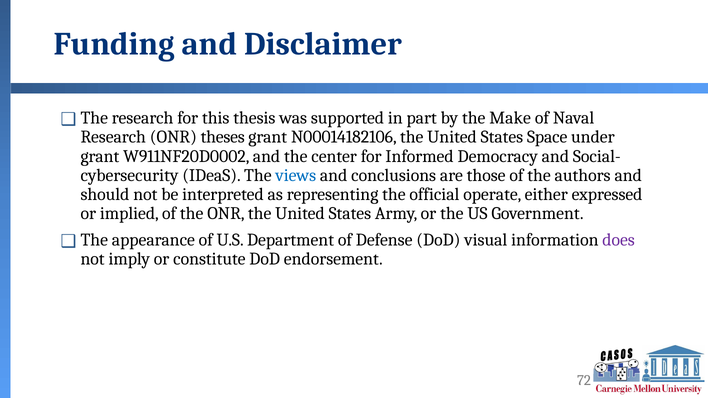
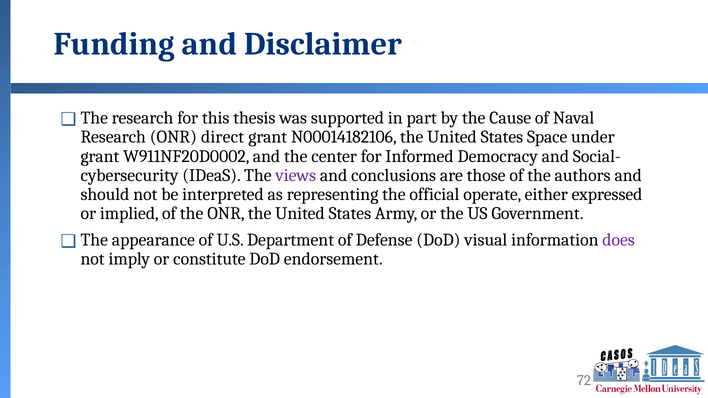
Make: Make -> Cause (510, 118)
theses: theses -> direct (223, 137)
views colour: blue -> purple (296, 175)
